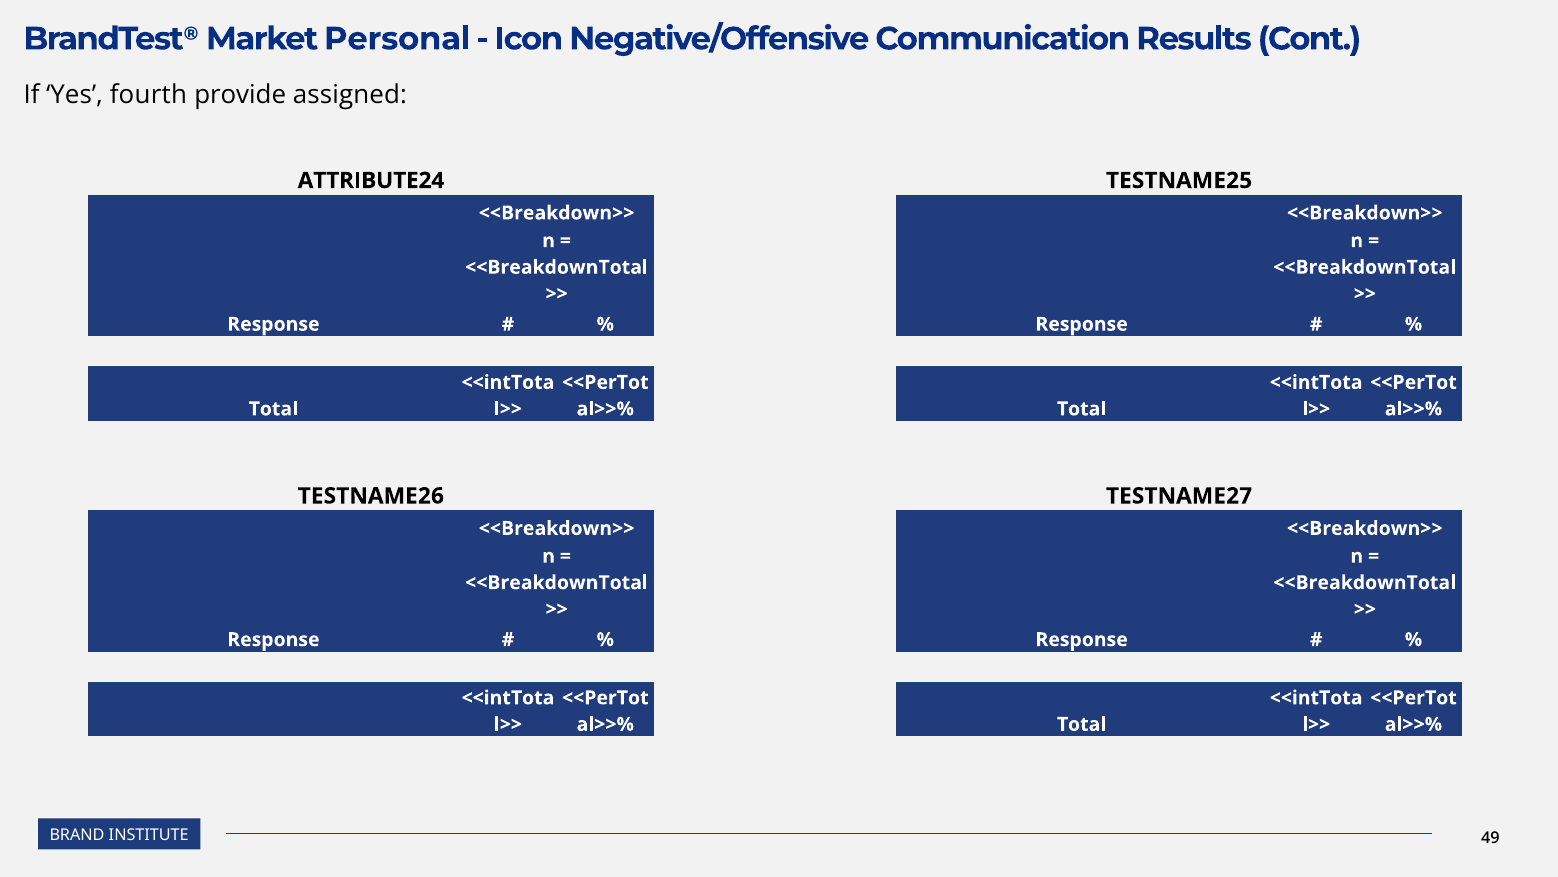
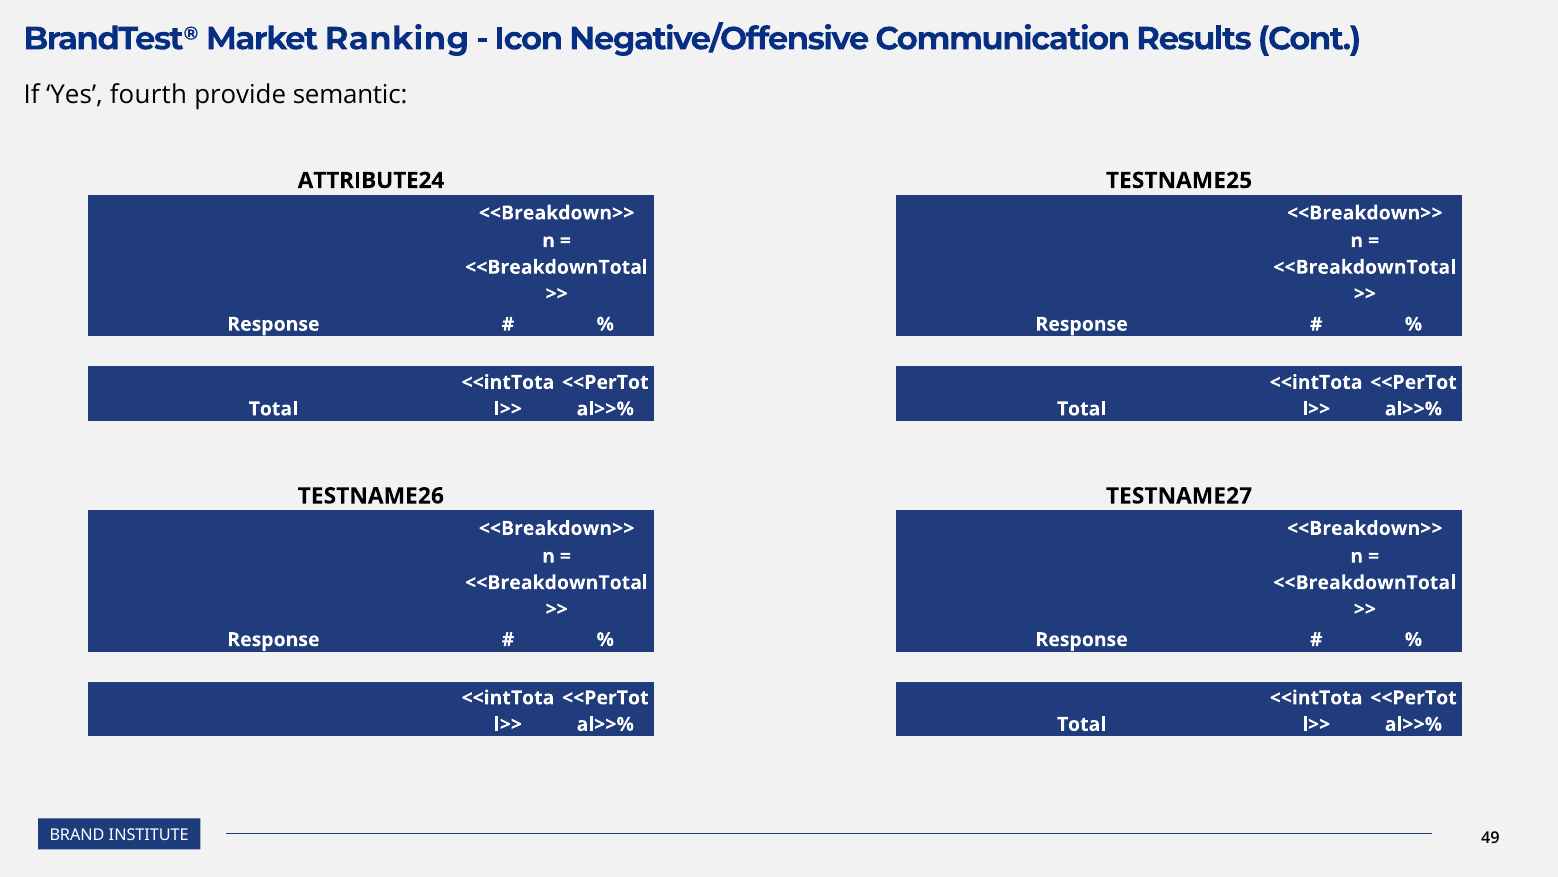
Personal: Personal -> Ranking (397, 39)
assigned: assigned -> semantic (350, 95)
